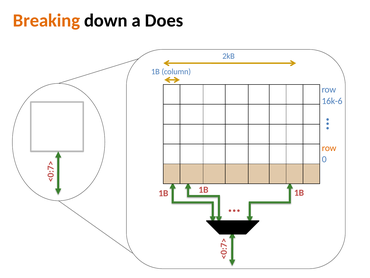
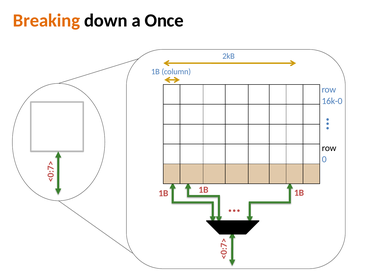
Does: Does -> Once (164, 21)
16k-6: 16k-6 -> 16k-0 (332, 101)
row colour: orange -> black (329, 148)
